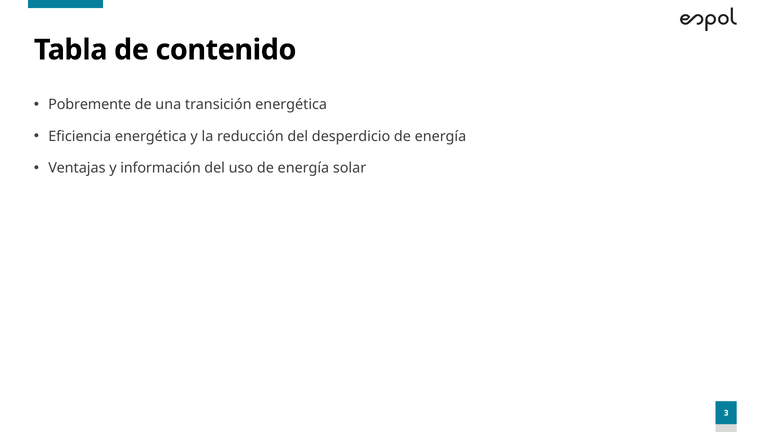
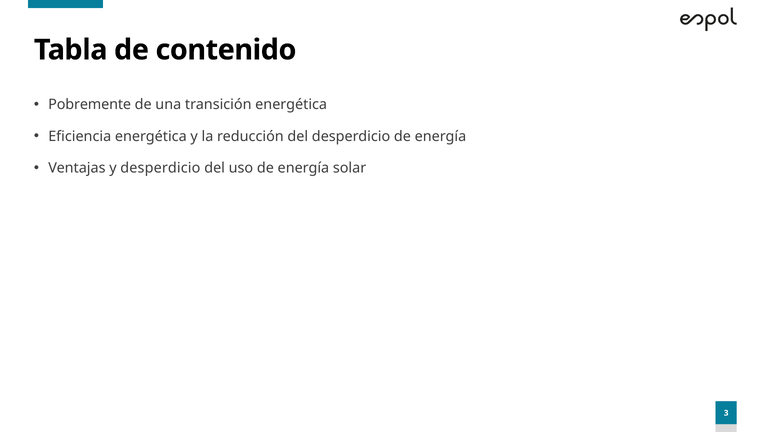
y información: información -> desperdicio (160, 168)
